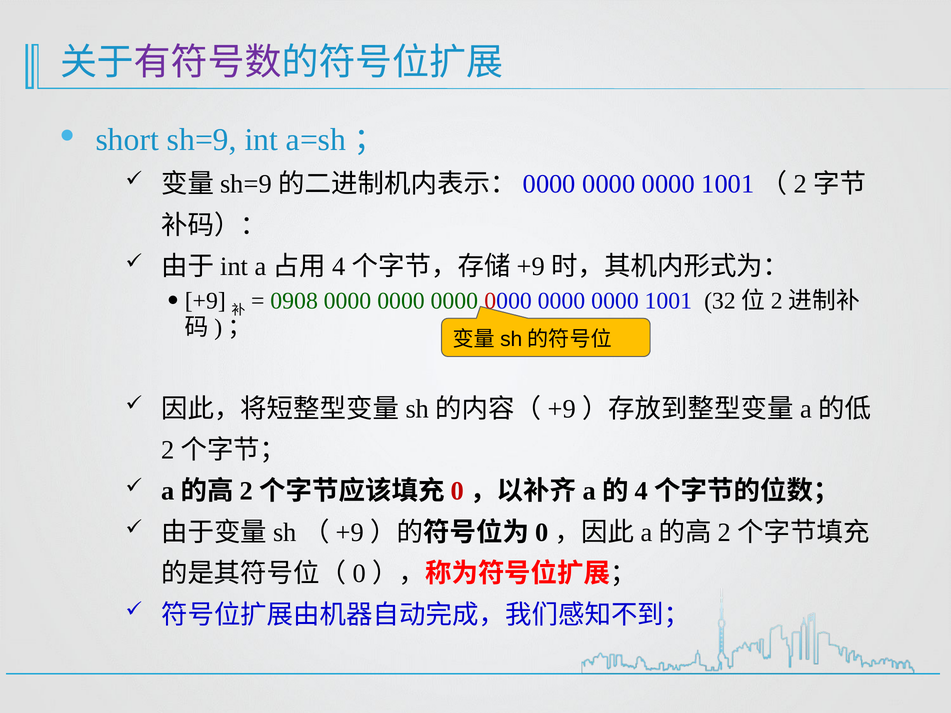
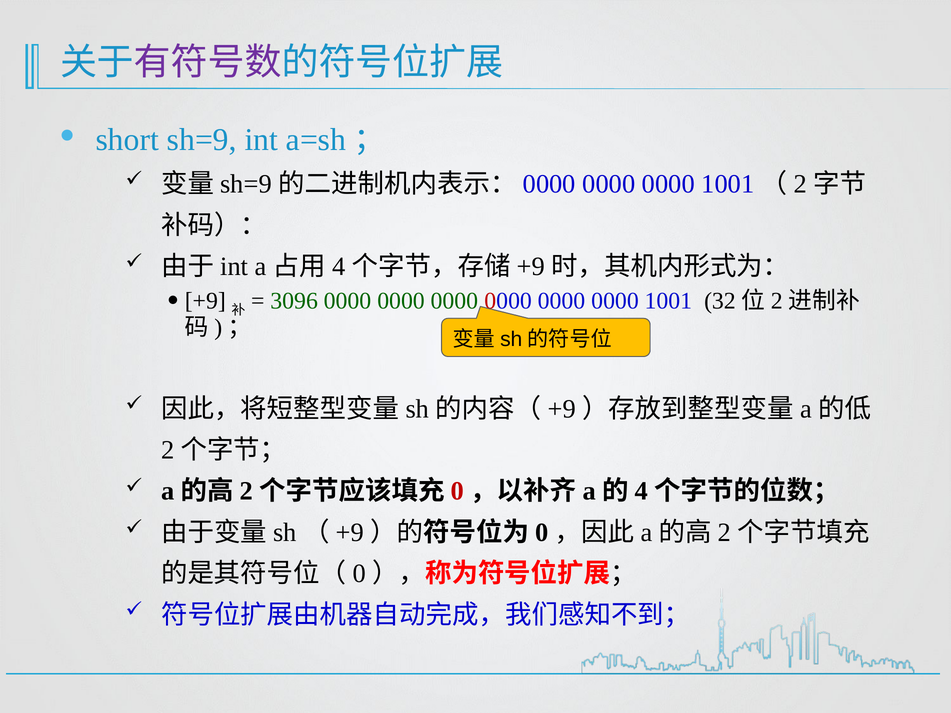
0908: 0908 -> 3096 (294, 301)
